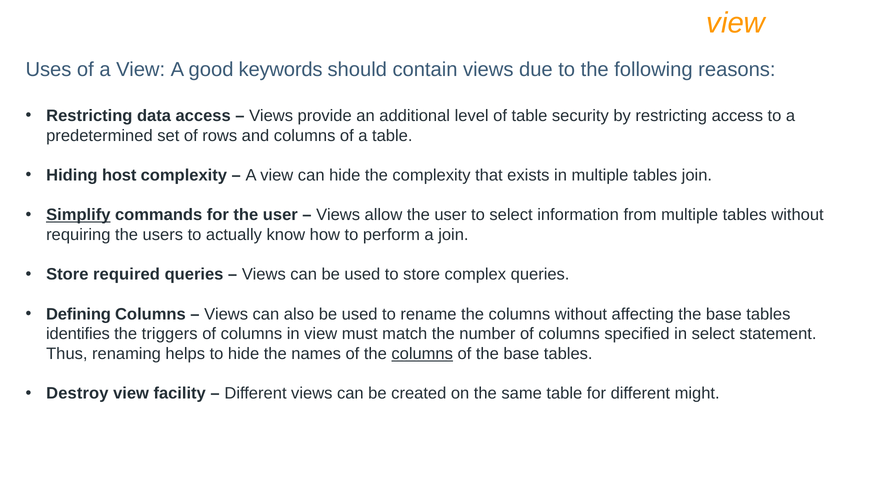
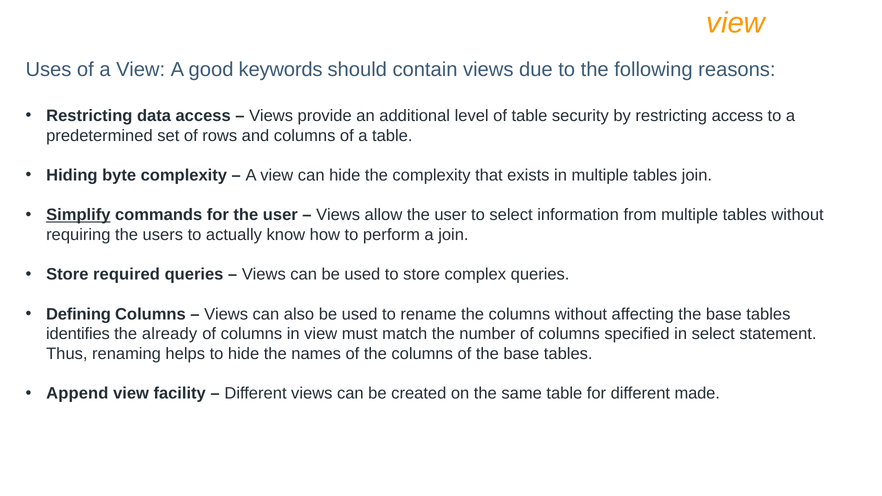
host: host -> byte (119, 175)
triggers: triggers -> already (170, 334)
columns underline: present -> none (422, 354)
Destroy: Destroy -> Append (77, 394)
might: might -> made (697, 394)
